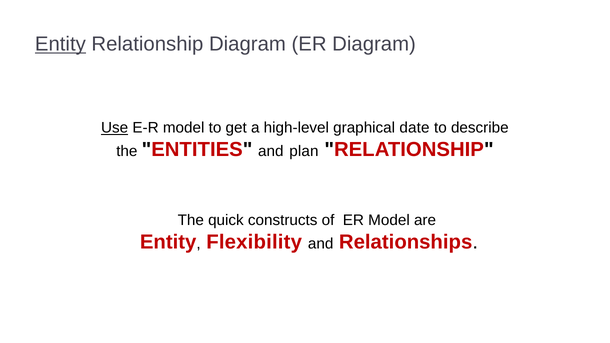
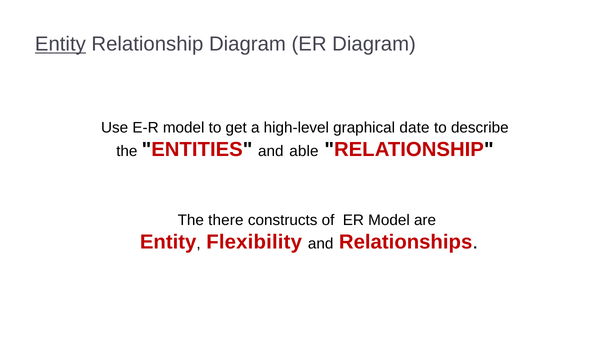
Use underline: present -> none (115, 128)
plan: plan -> able (304, 151)
quick: quick -> there (226, 220)
